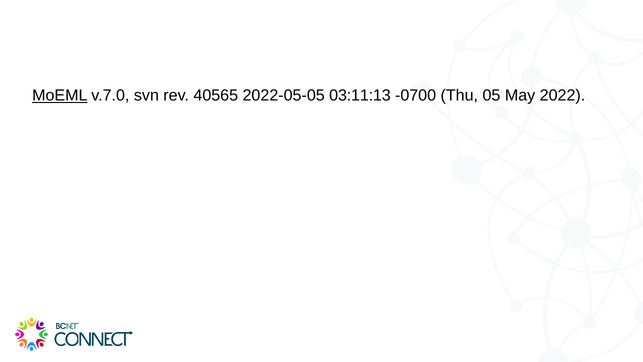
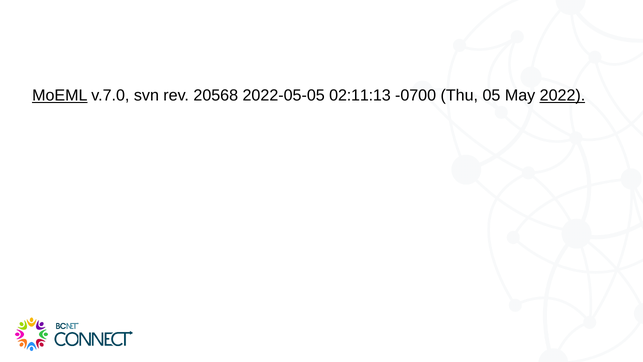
40565: 40565 -> 20568 (216, 95)
03:11:13: 03:11:13 -> 02:11:13 (360, 95)
2022 underline: none -> present (562, 95)
